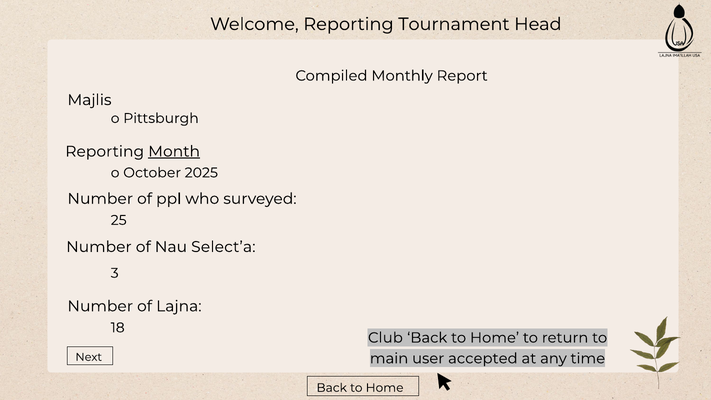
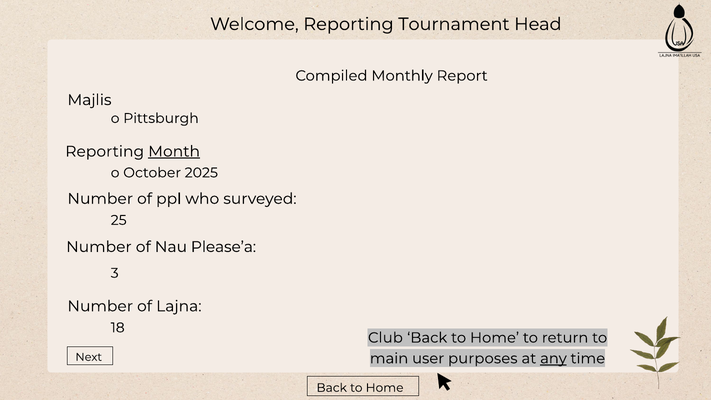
Select’a: Select’a -> Please’a (223, 247)
accepted: accepted -> purposes (483, 358)
any underline: none -> present (553, 358)
